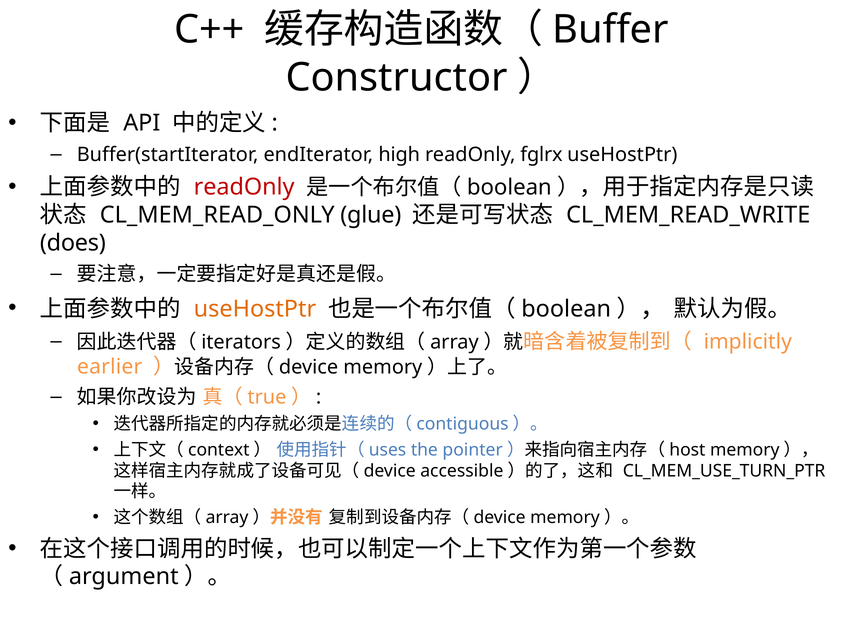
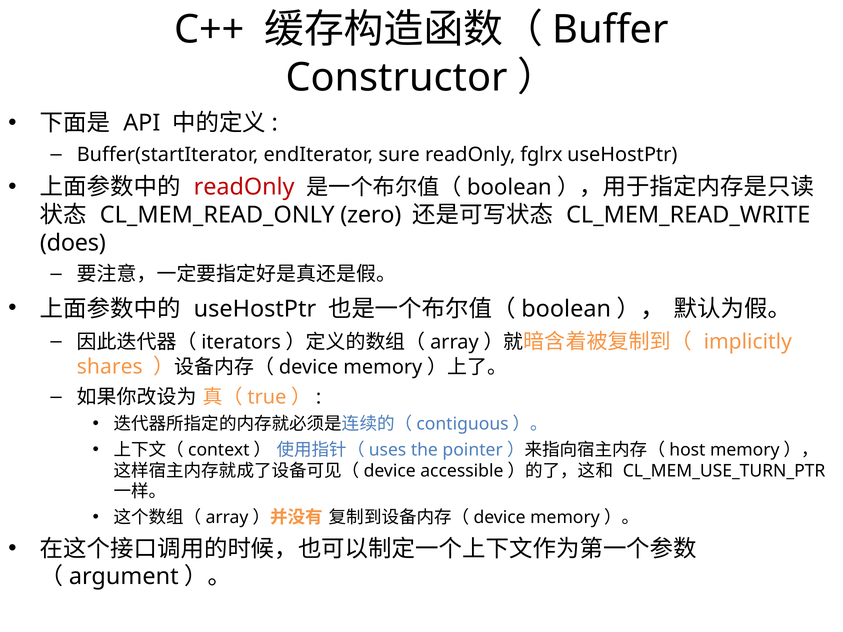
high: high -> sure (399, 155)
glue: glue -> zero (371, 215)
useHostPtr colour: orange -> black (255, 309)
earlier: earlier -> shares (110, 367)
